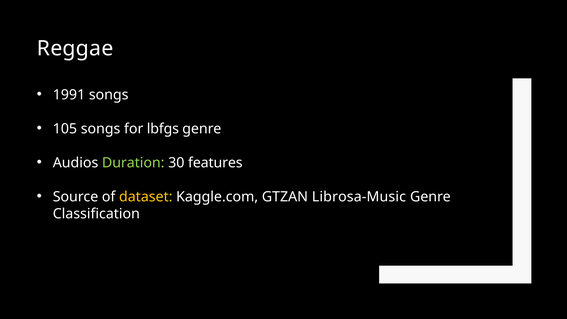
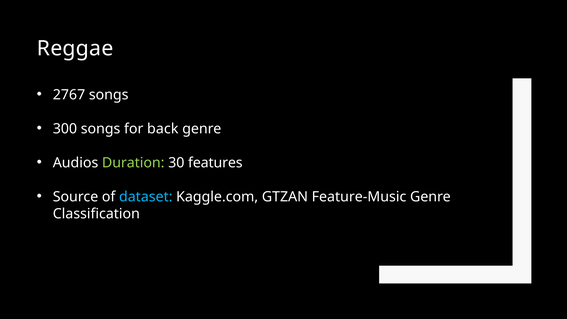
1991: 1991 -> 2767 (69, 95)
105: 105 -> 300 (65, 129)
lbfgs: lbfgs -> back (163, 129)
dataset colour: yellow -> light blue (146, 197)
Librosa-Music: Librosa-Music -> Feature-Music (359, 197)
